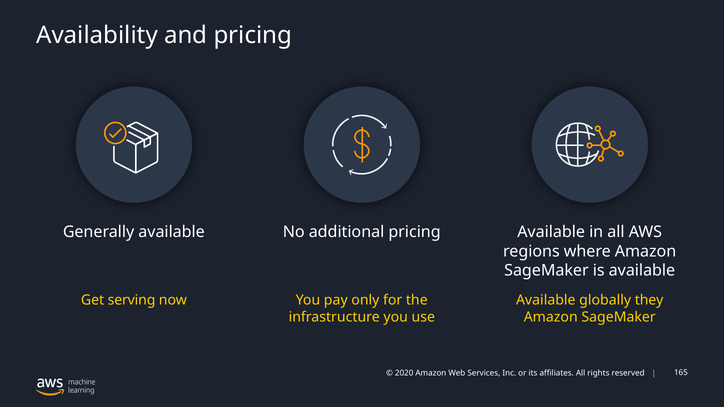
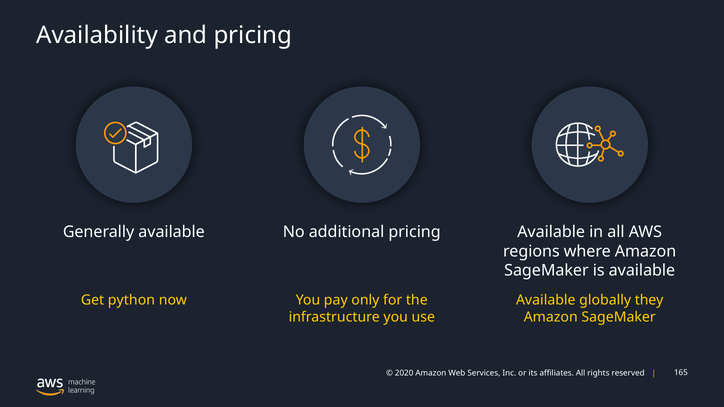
serving: serving -> python (131, 301)
